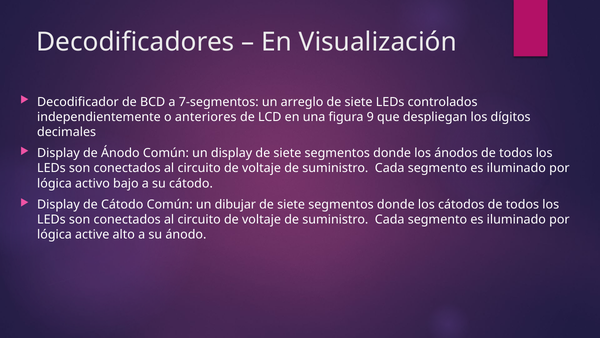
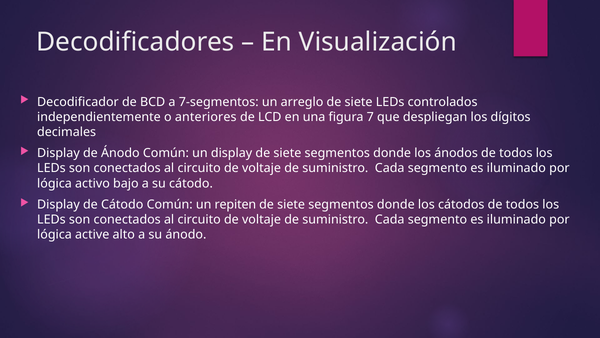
9: 9 -> 7 (370, 117)
dibujar: dibujar -> repiten (235, 204)
